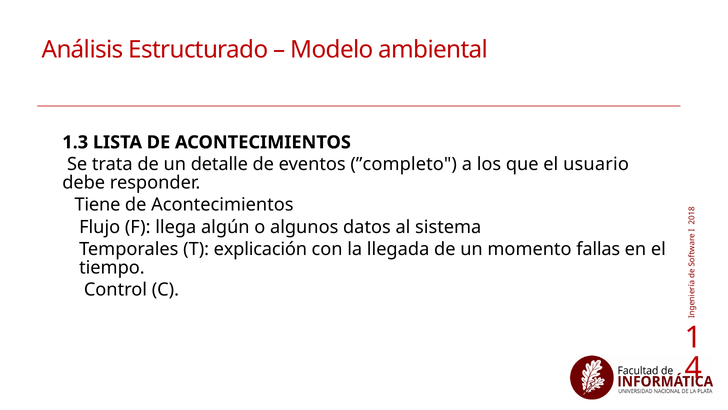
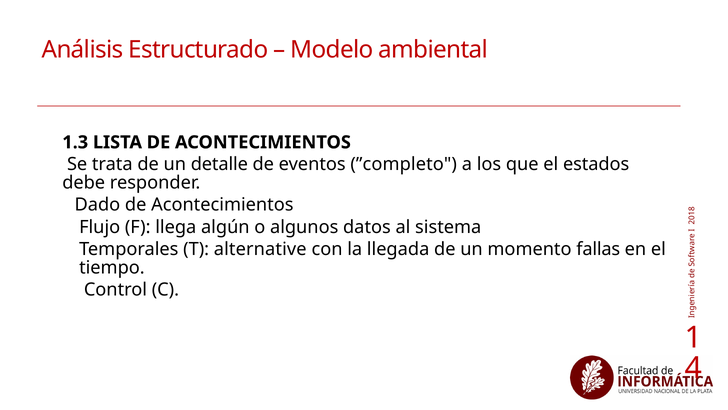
usuario: usuario -> estados (596, 164)
Tiene: Tiene -> Dado (97, 205)
explicación: explicación -> alternative (260, 249)
